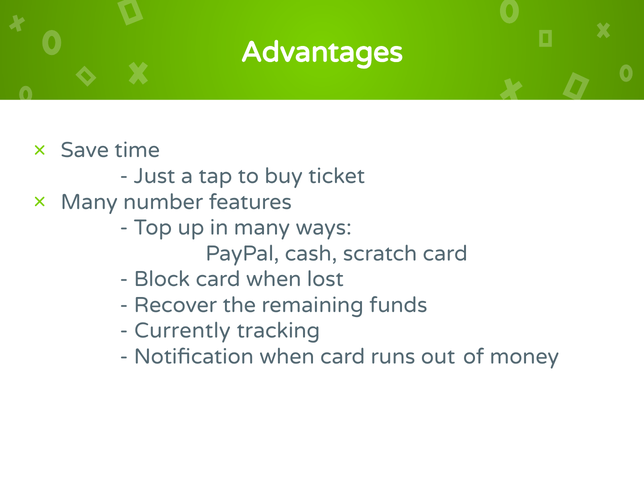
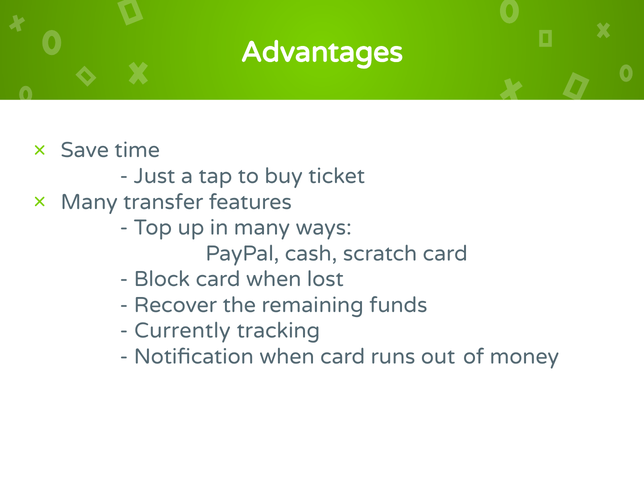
number: number -> transfer (163, 202)
